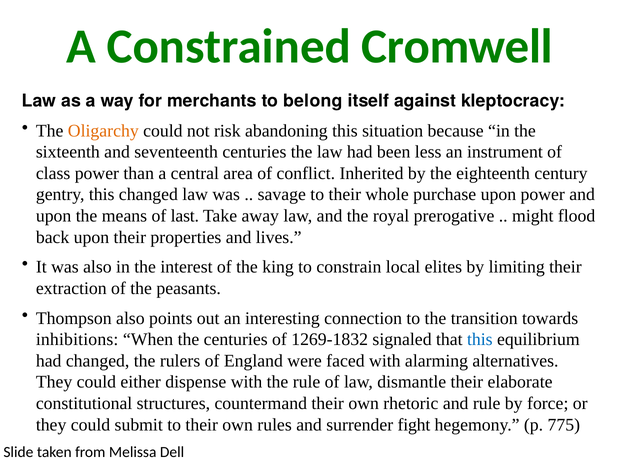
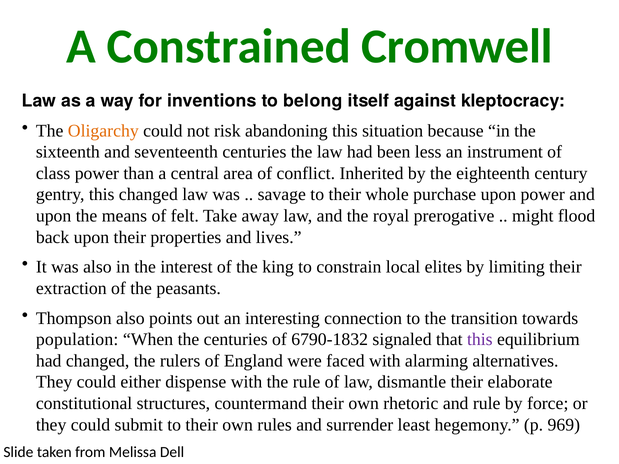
merchants: merchants -> inventions (212, 101)
last: last -> felt (185, 216)
inhibitions: inhibitions -> population (77, 340)
1269-1832: 1269-1832 -> 6790-1832 (330, 340)
this colour: blue -> purple (480, 340)
fight: fight -> least (414, 425)
775: 775 -> 969 (564, 425)
